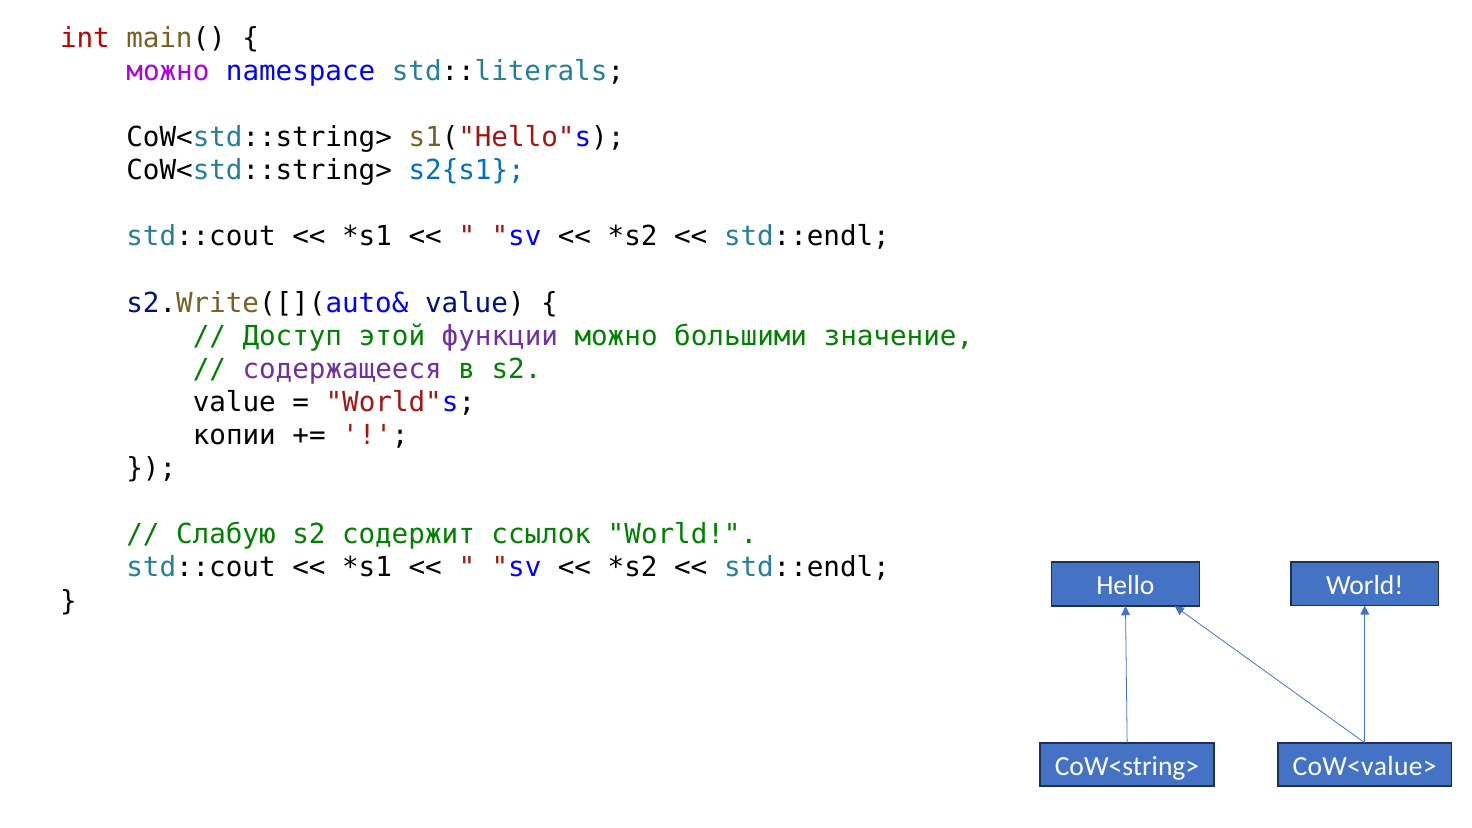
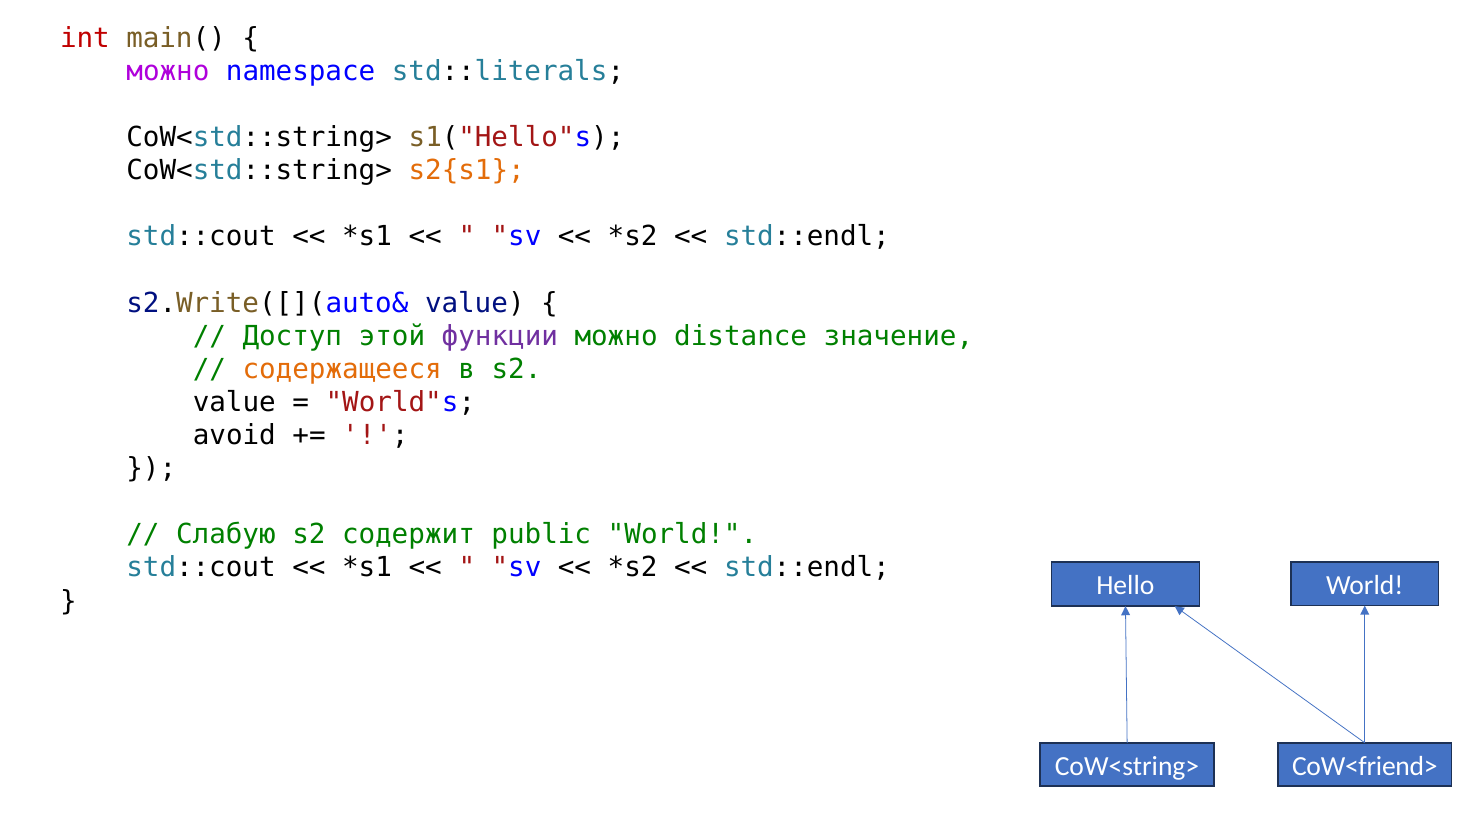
s2{s1 colour: blue -> orange (467, 170)
большими: большими -> distance (741, 336)
содержащееся colour: purple -> orange (342, 369)
копии: копии -> avoid (234, 435)
ссылок: ссылок -> public (541, 535)
CoW<value>: CoW<value> -> CoW<friend> (1365, 766)
